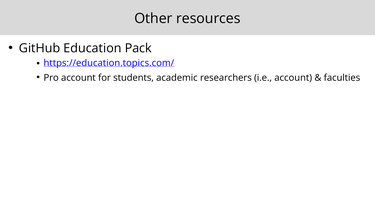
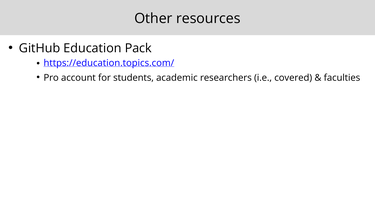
i.e account: account -> covered (293, 78)
